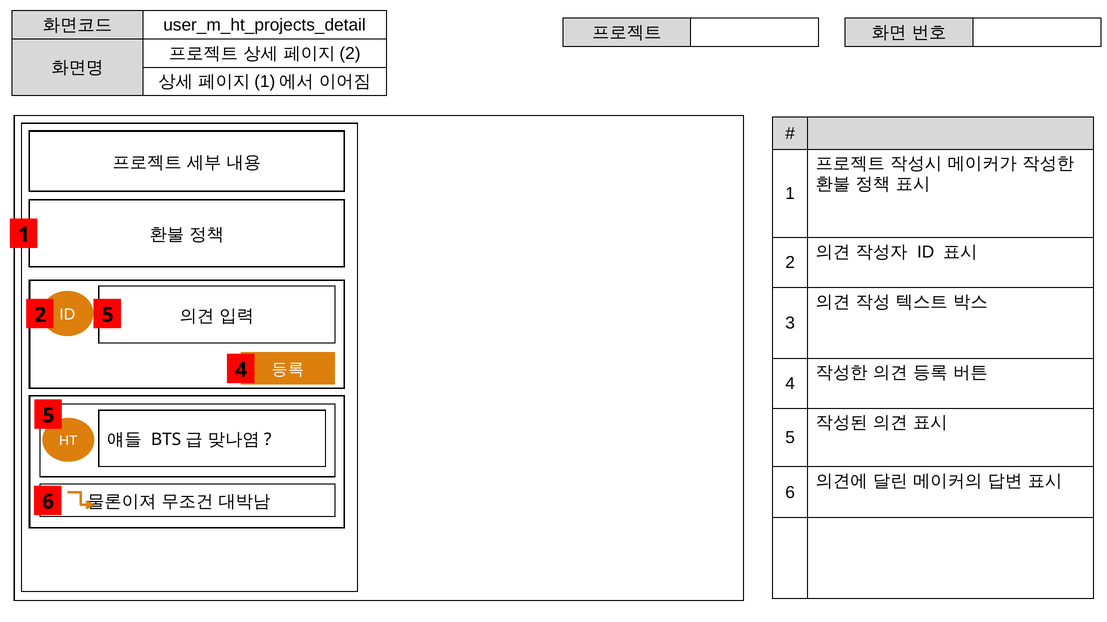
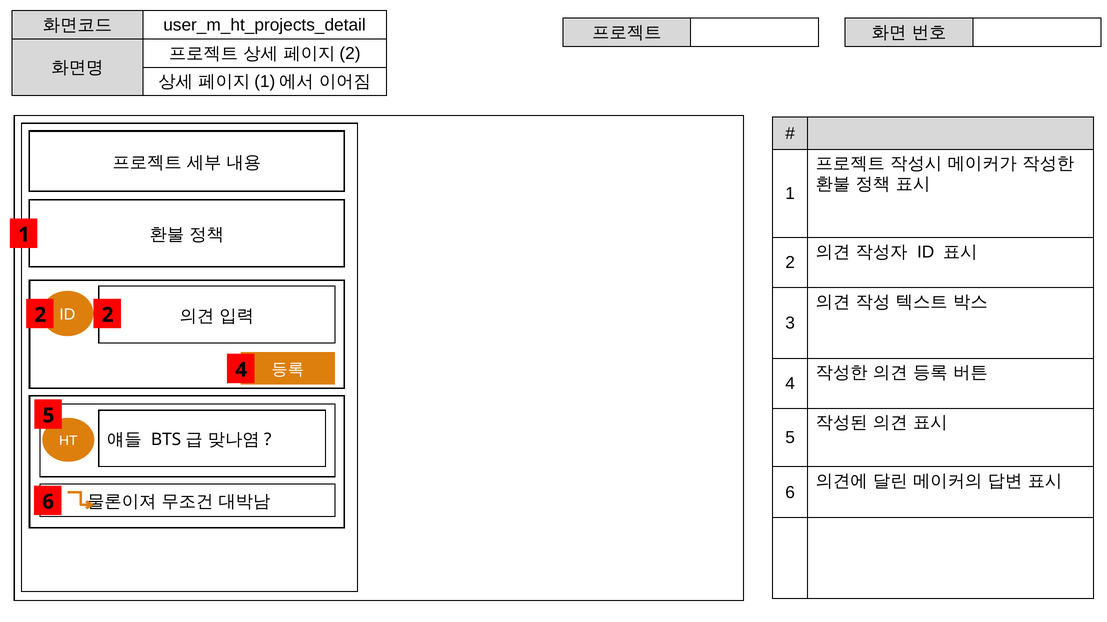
2 5: 5 -> 2 (108, 315)
